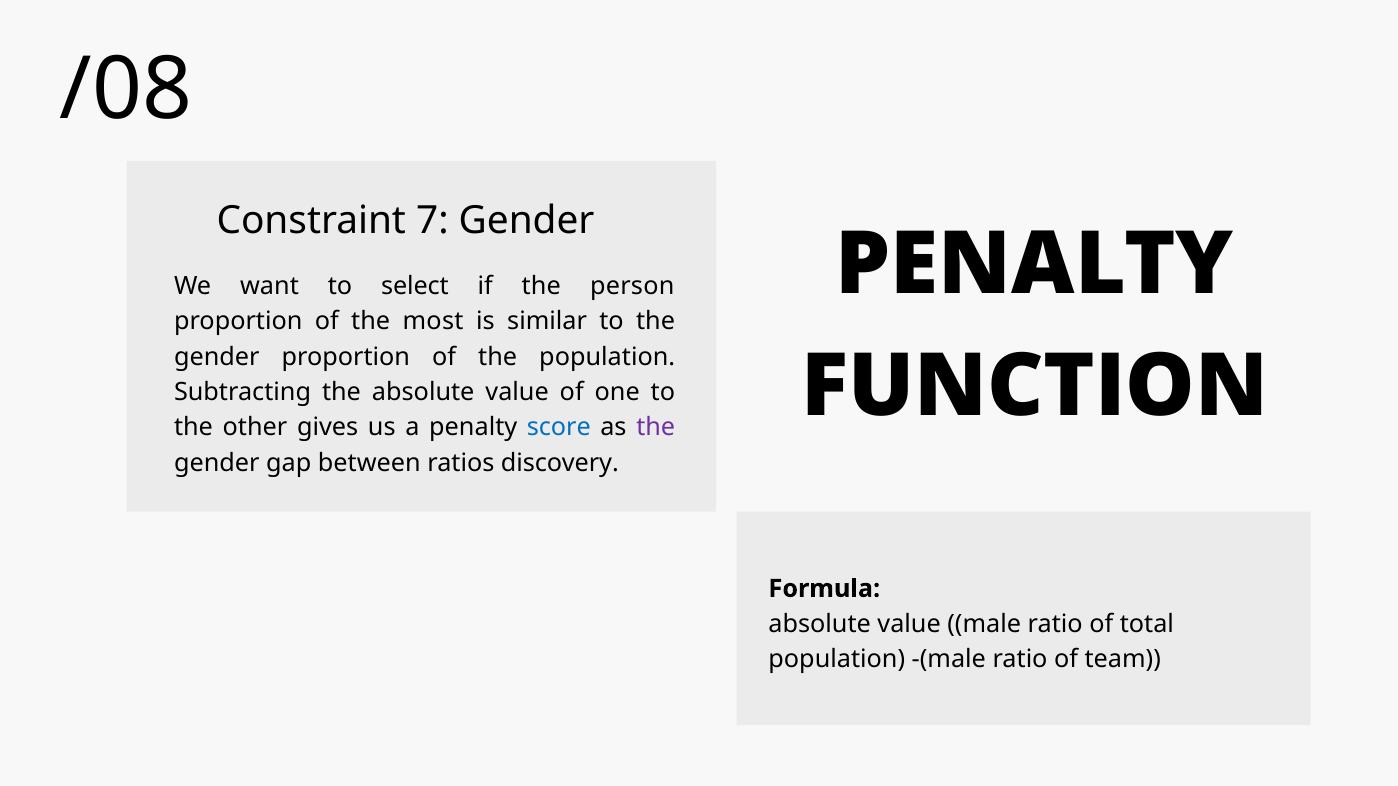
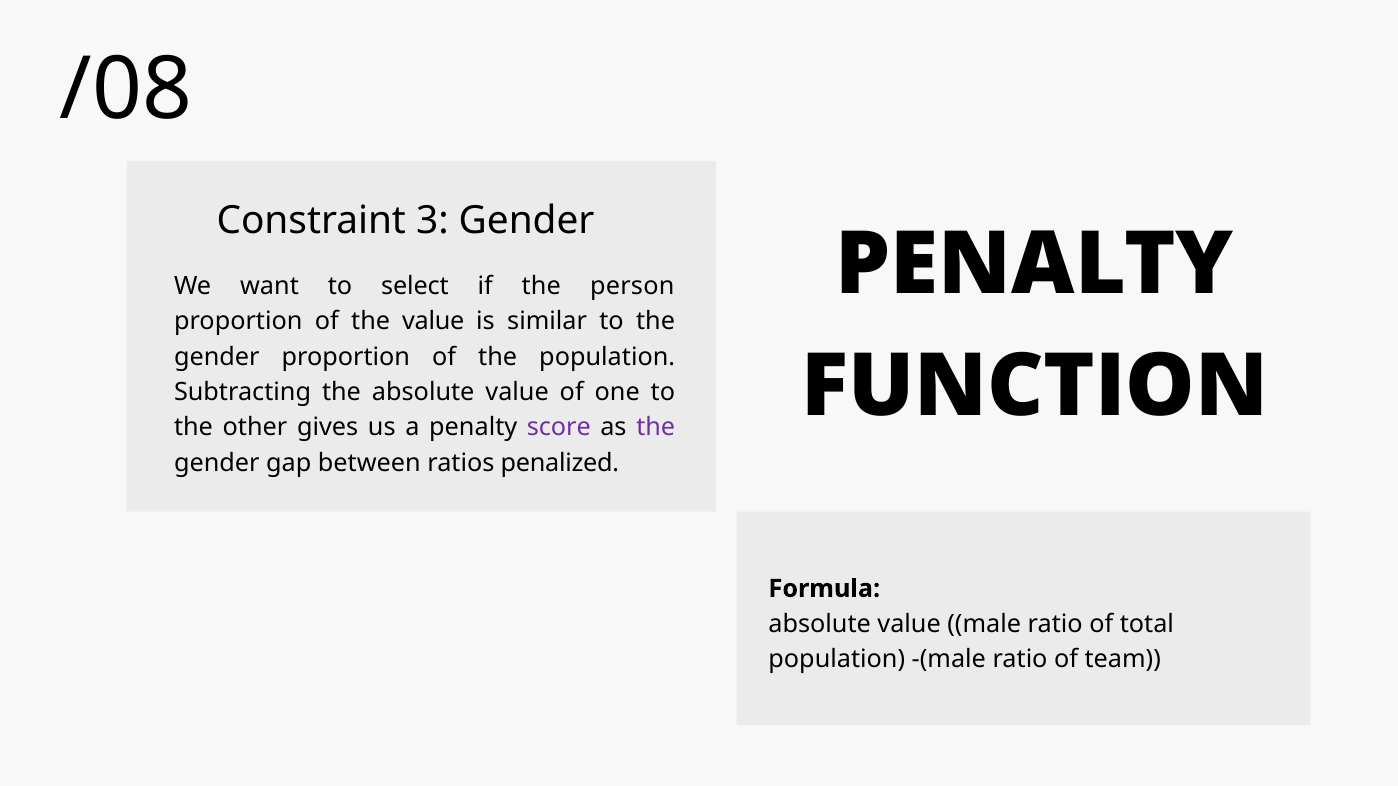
7: 7 -> 3 (432, 221)
the most: most -> value (433, 322)
score colour: blue -> purple (559, 428)
discovery: discovery -> penalized (560, 463)
